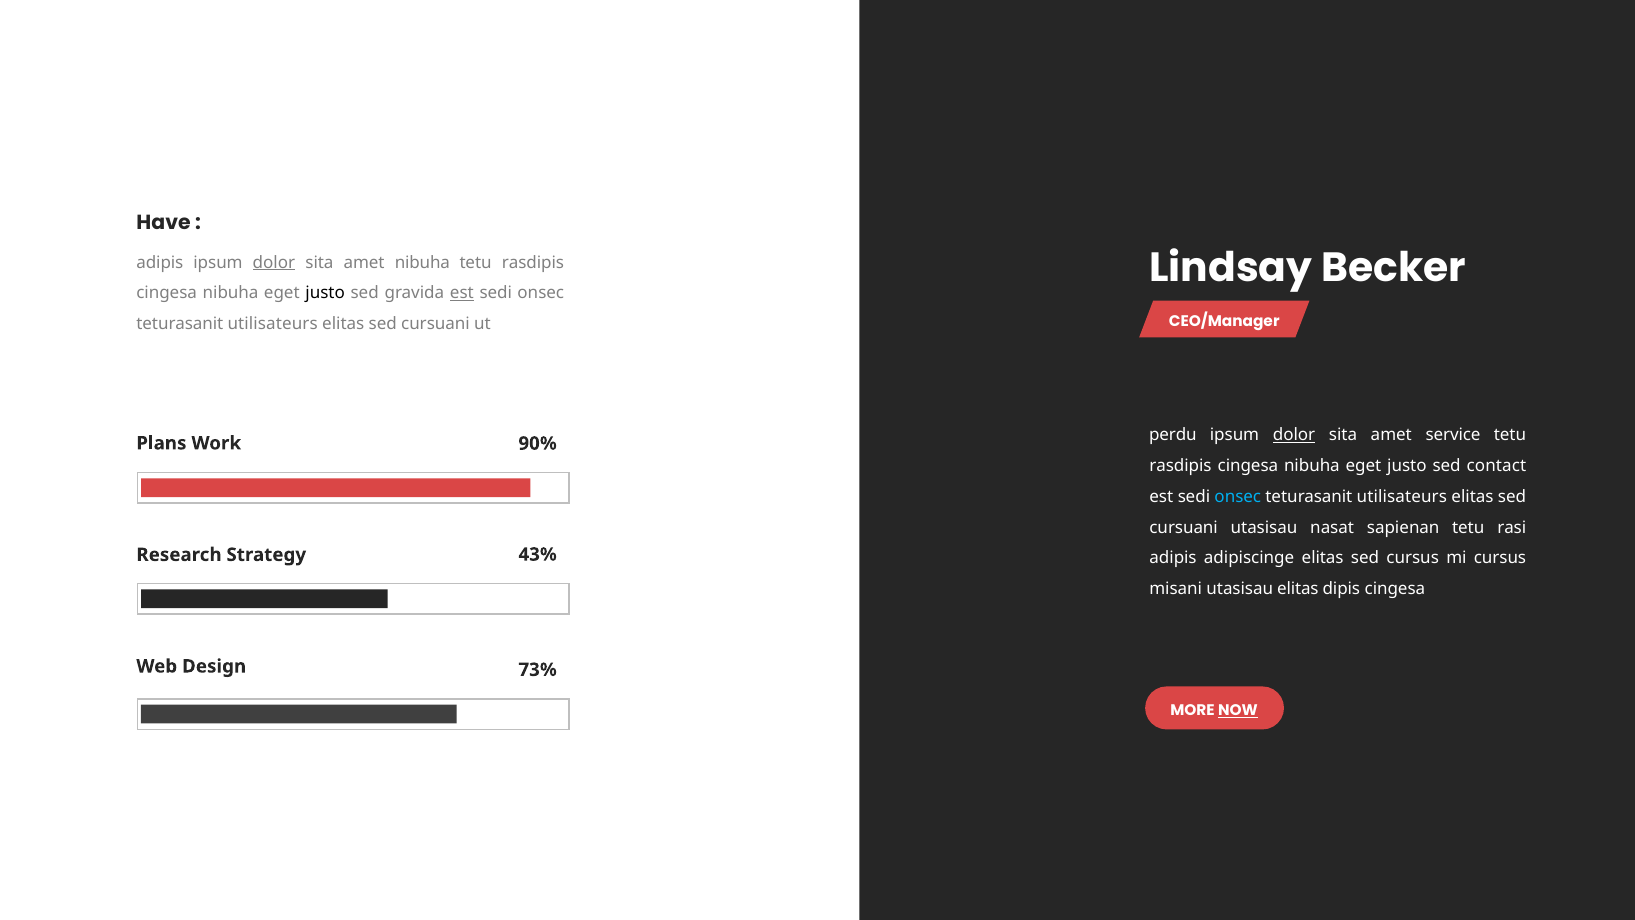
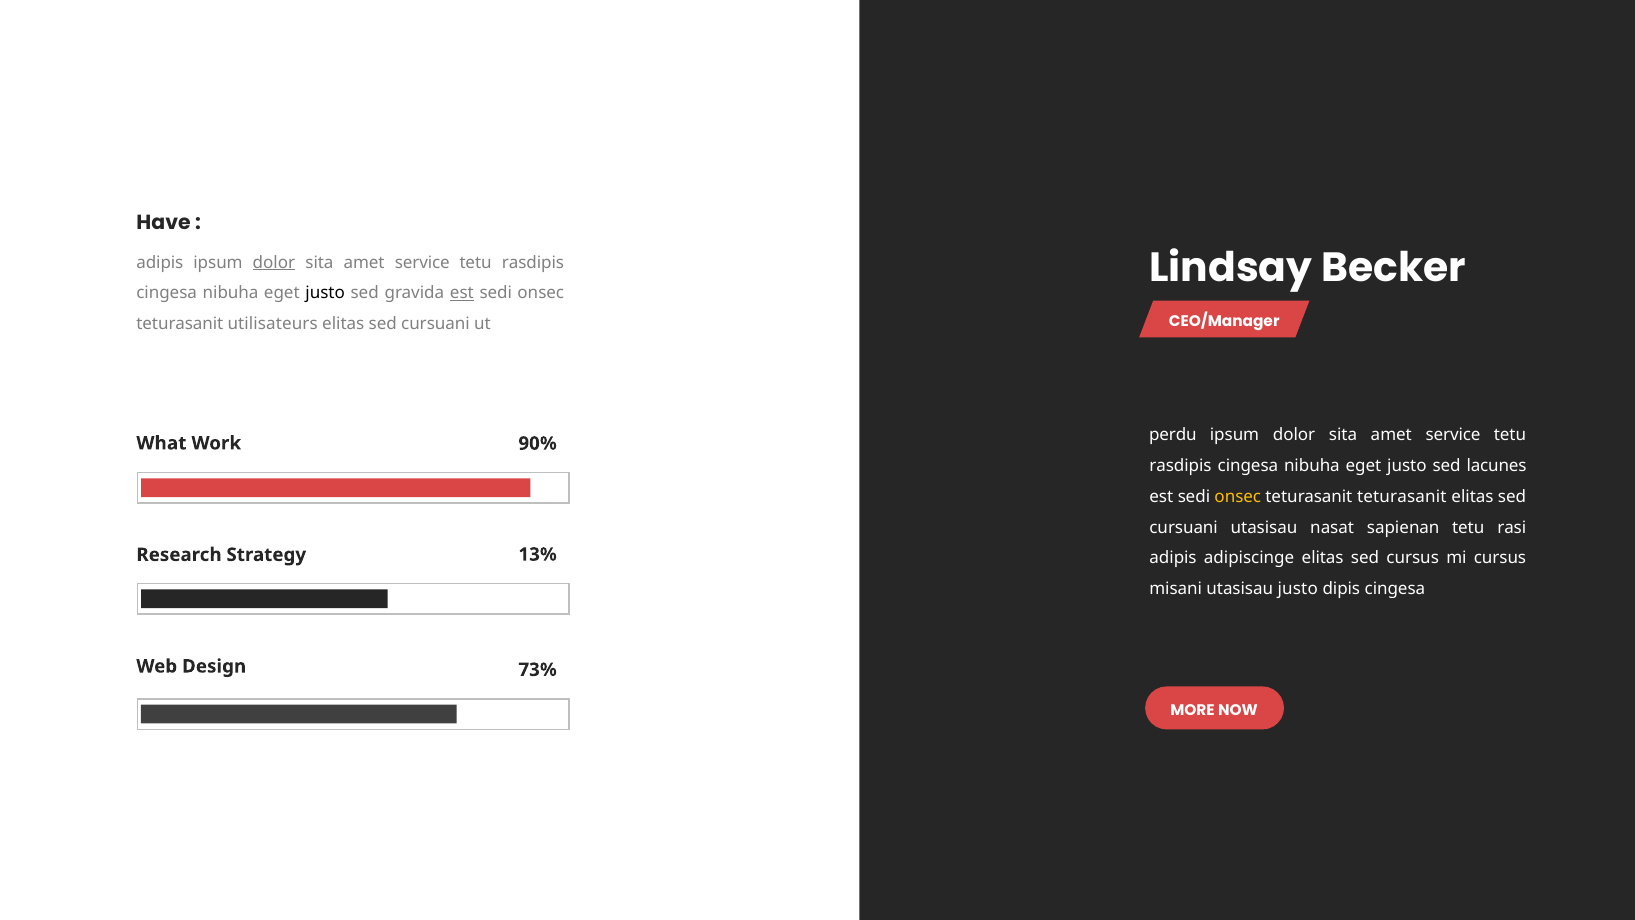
nibuha: nibuha -> service (422, 262)
dolor underline: present -> none (1294, 435)
Plans: Plans -> What (161, 443)
contact: contact -> lacunes (1497, 466)
onsec colour: light blue -> yellow (1238, 497)
utilisateurs: utilisateurs -> teturasanit (1402, 497)
43%: 43% -> 13% (538, 554)
utasisau elitas: elitas -> justo (1298, 589)
NOW underline: present -> none (1238, 710)
